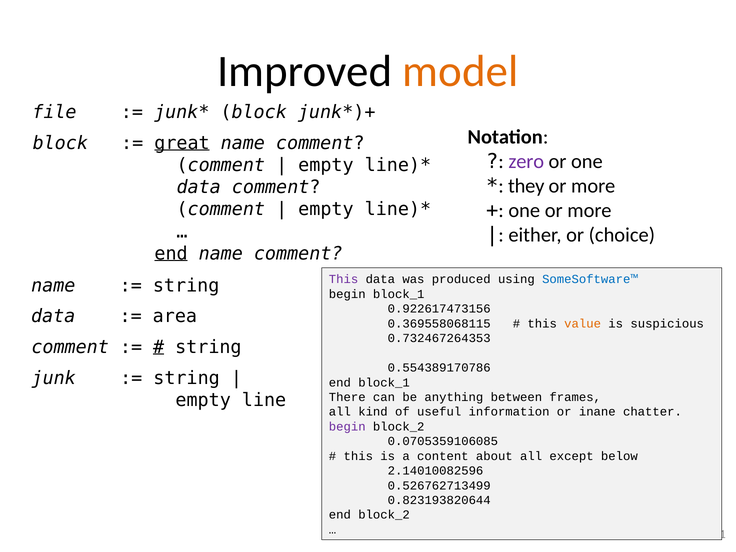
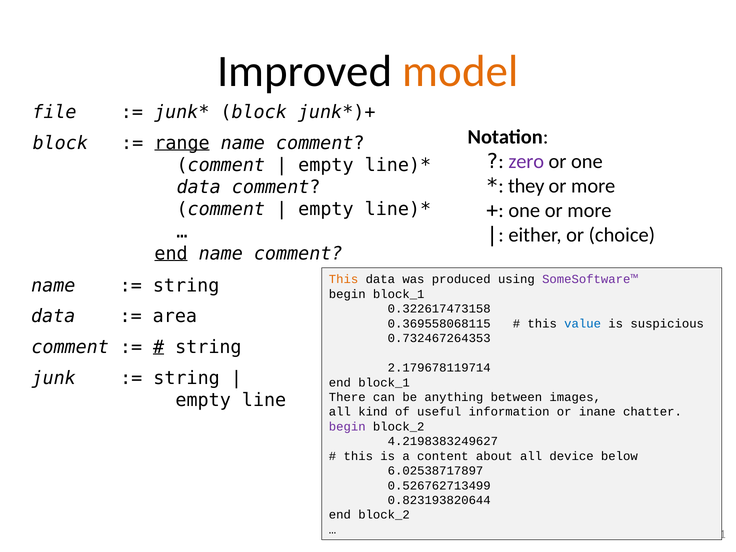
great: great -> range (182, 143)
This colour: purple -> orange (344, 279)
SomeSoftware™ colour: blue -> purple (590, 279)
0.922617473156: 0.922617473156 -> 0.322617473158 (439, 309)
value colour: orange -> blue (583, 324)
0.554389170786: 0.554389170786 -> 2.179678119714 (439, 368)
frames: frames -> images (575, 397)
0.0705359106085: 0.0705359106085 -> 4.2198383249627 (443, 441)
except: except -> device (572, 456)
2.14010082596: 2.14010082596 -> 6.02538717897 (436, 471)
